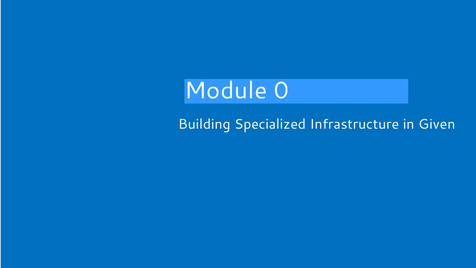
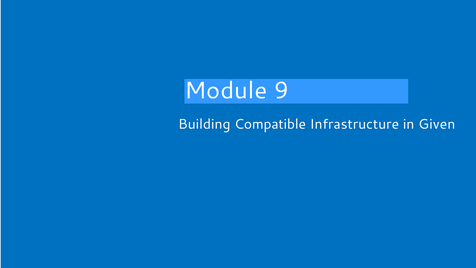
0: 0 -> 9 (281, 91)
Specialized: Specialized -> Compatible (270, 124)
